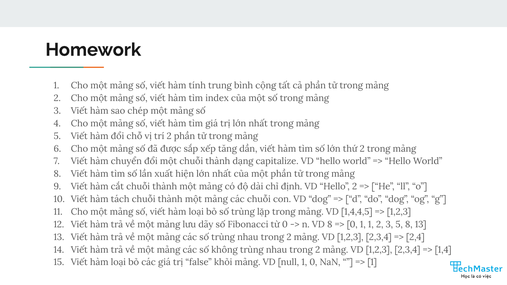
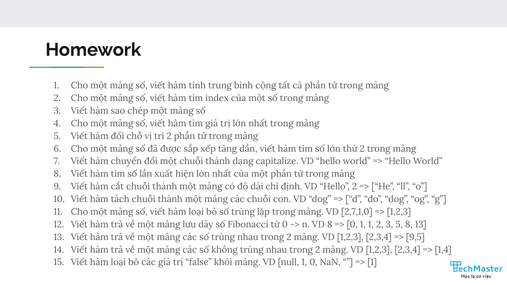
1,4,4,5: 1,4,4,5 -> 2,7,1,0 (357, 212)
2,4: 2,4 -> 9,5 (415, 237)
